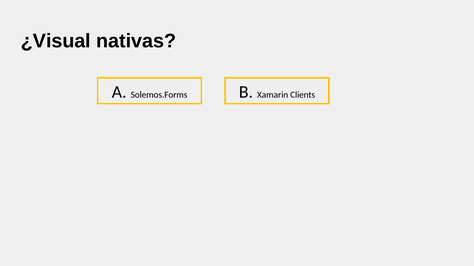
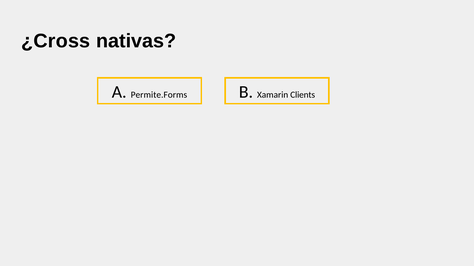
¿Visual: ¿Visual -> ¿Cross (56, 41)
Solemos.Forms: Solemos.Forms -> Permite.Forms (159, 95)
